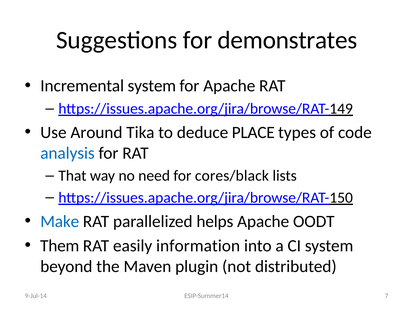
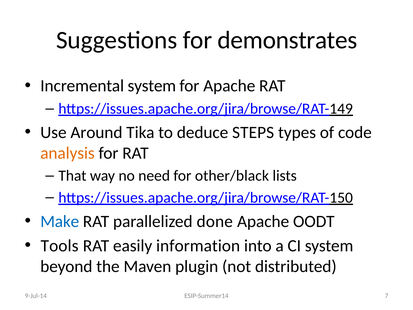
PLACE: PLACE -> STEPS (253, 132)
analysis colour: blue -> orange (67, 153)
cores/black: cores/black -> other/black (232, 176)
helps: helps -> done (215, 221)
Them: Them -> Tools (60, 245)
